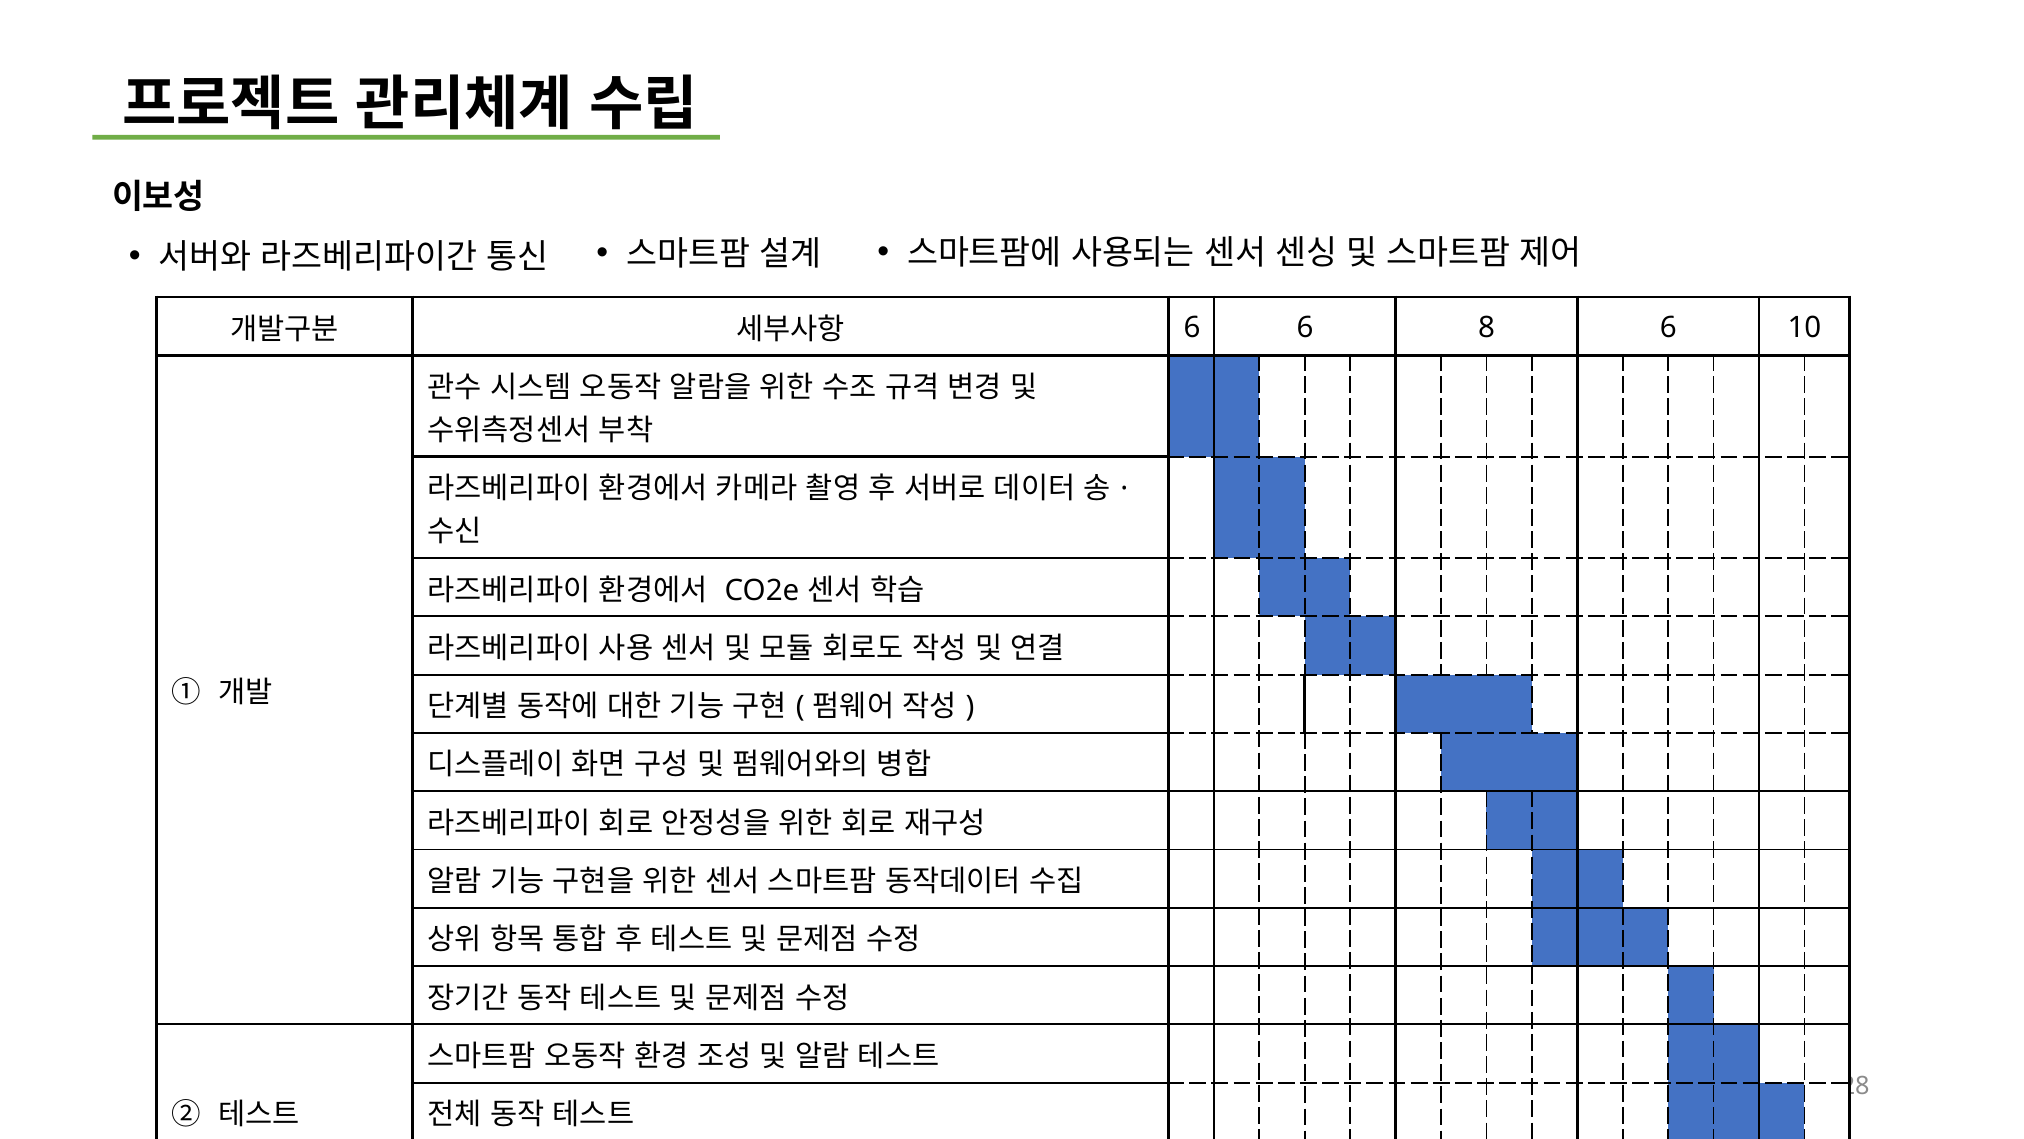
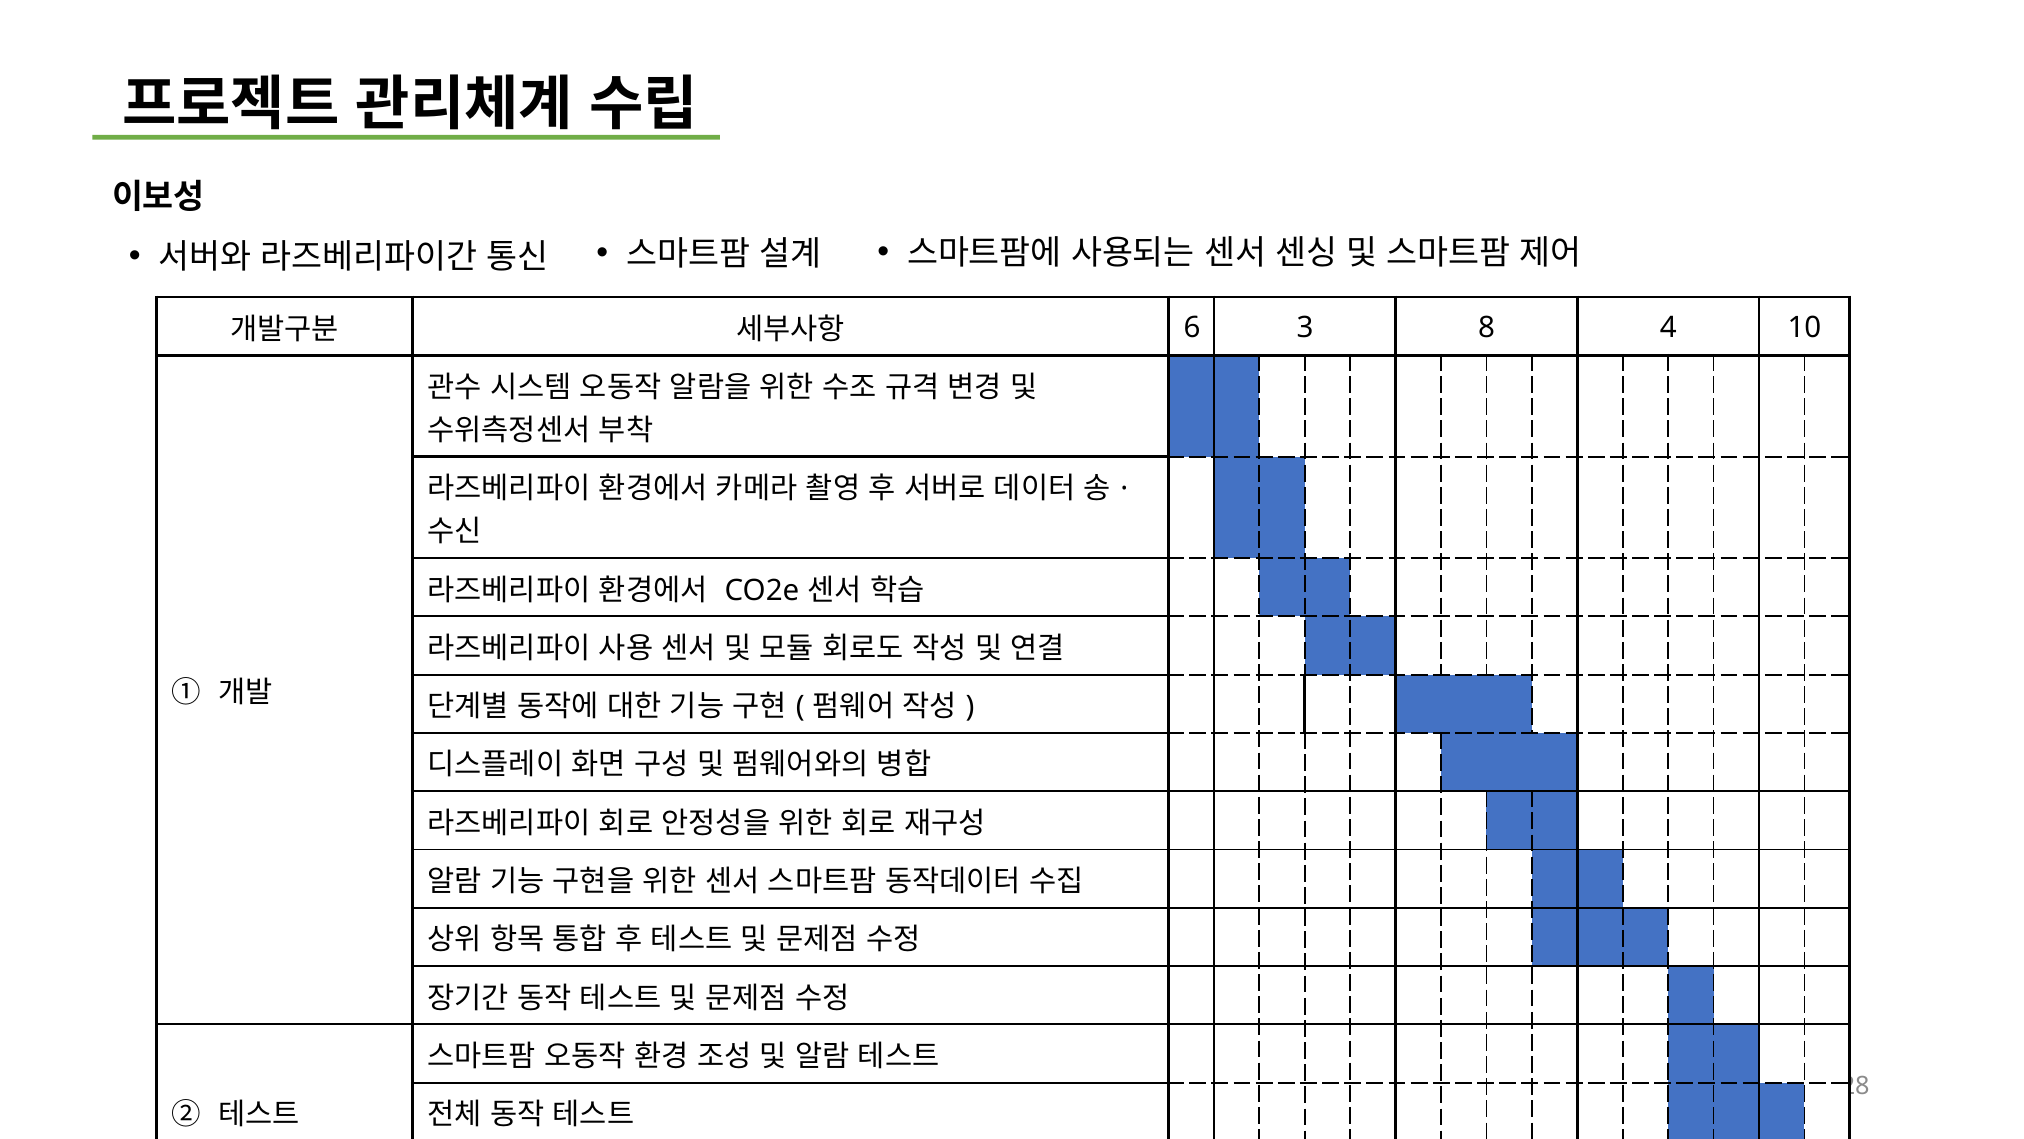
6 6: 6 -> 3 (1305, 328)
8 6: 6 -> 4 (1668, 328)
